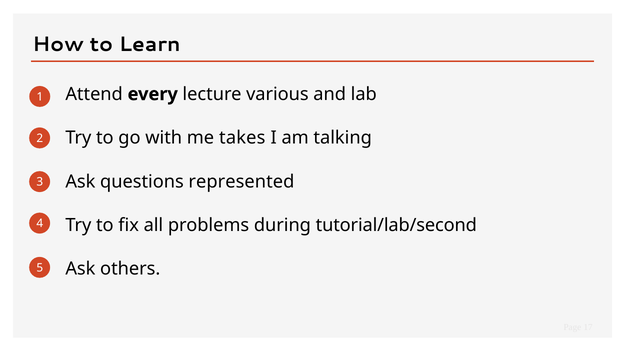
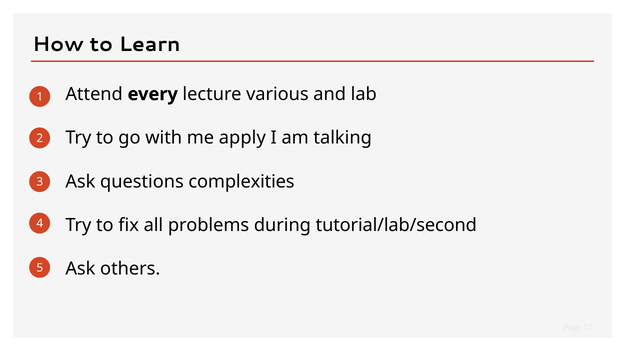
takes: takes -> apply (242, 138)
represented: represented -> complexities (242, 182)
